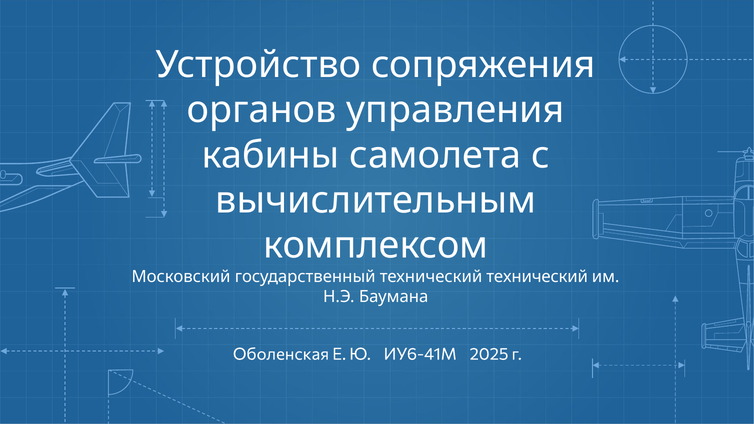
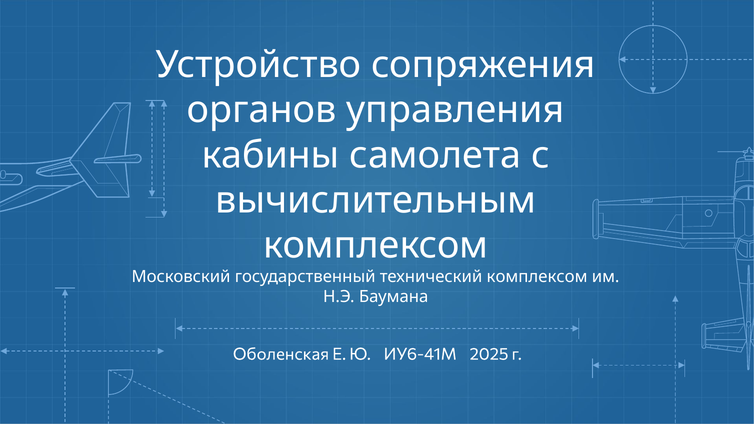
технический технический: технический -> комплексом (537, 277)
